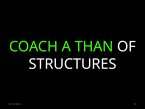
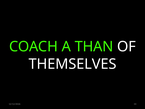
STRUCTURES: STRUCTURES -> THEMSELVES (72, 64)
